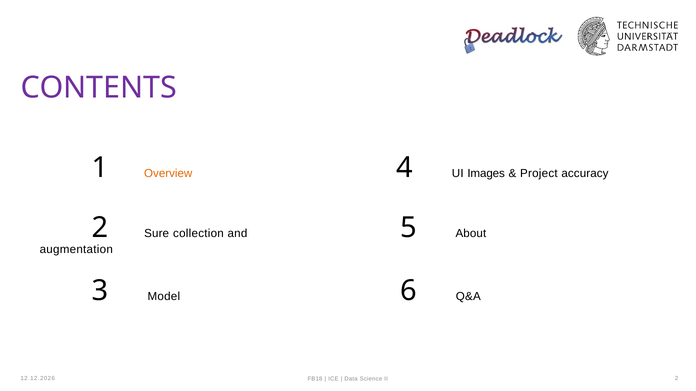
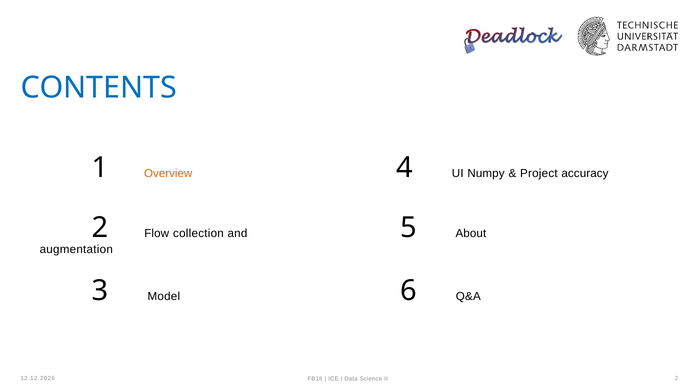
CONTENTS colour: purple -> blue (99, 88)
Images: Images -> Numpy (486, 174)
Sure: Sure -> Flow (157, 234)
